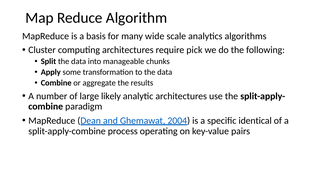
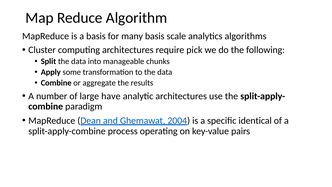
many wide: wide -> basis (155, 36)
likely: likely -> have (111, 96)
